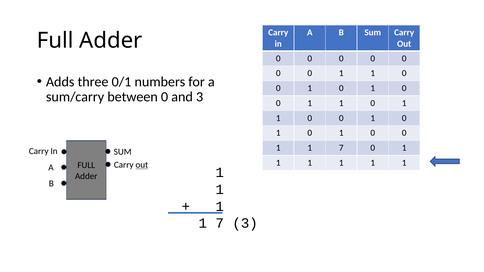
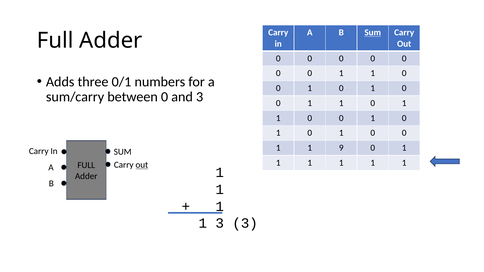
Sum underline: none -> present (373, 33)
7: 7 -> 9 (341, 148)
7: 7 -> 3 (220, 224)
